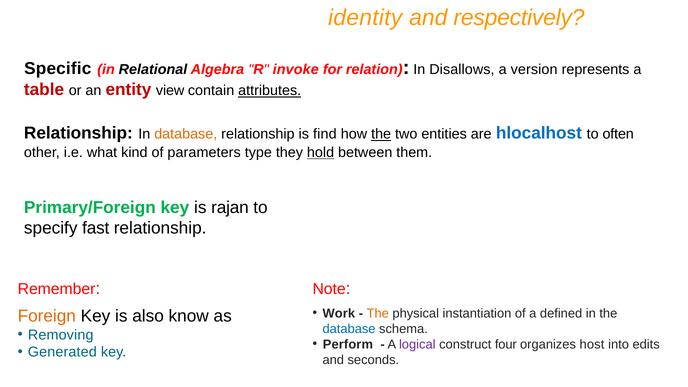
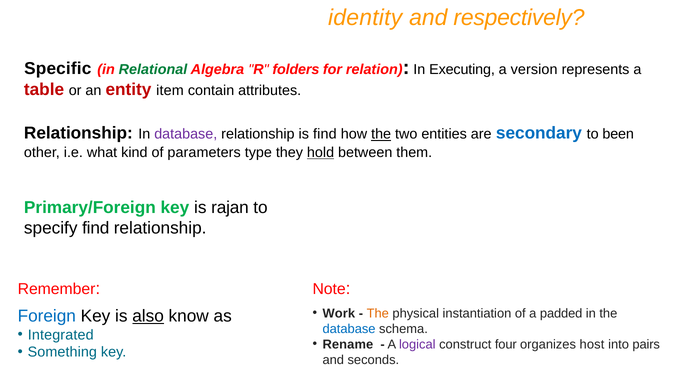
Relational colour: black -> green (153, 69)
invoke: invoke -> folders (296, 69)
Disallows: Disallows -> Executing (462, 69)
view: view -> item (170, 91)
attributes underline: present -> none (270, 91)
database colour: orange -> purple (186, 134)
hlocalhost: hlocalhost -> secondary (539, 133)
often: often -> been (618, 134)
specify fast: fast -> find (96, 228)
defined: defined -> padded (561, 313)
Foreign colour: orange -> blue (47, 316)
also underline: none -> present (148, 316)
Removing: Removing -> Integrated (61, 335)
Perform: Perform -> Rename (348, 344)
edits: edits -> pairs (646, 344)
Generated: Generated -> Something (62, 352)
